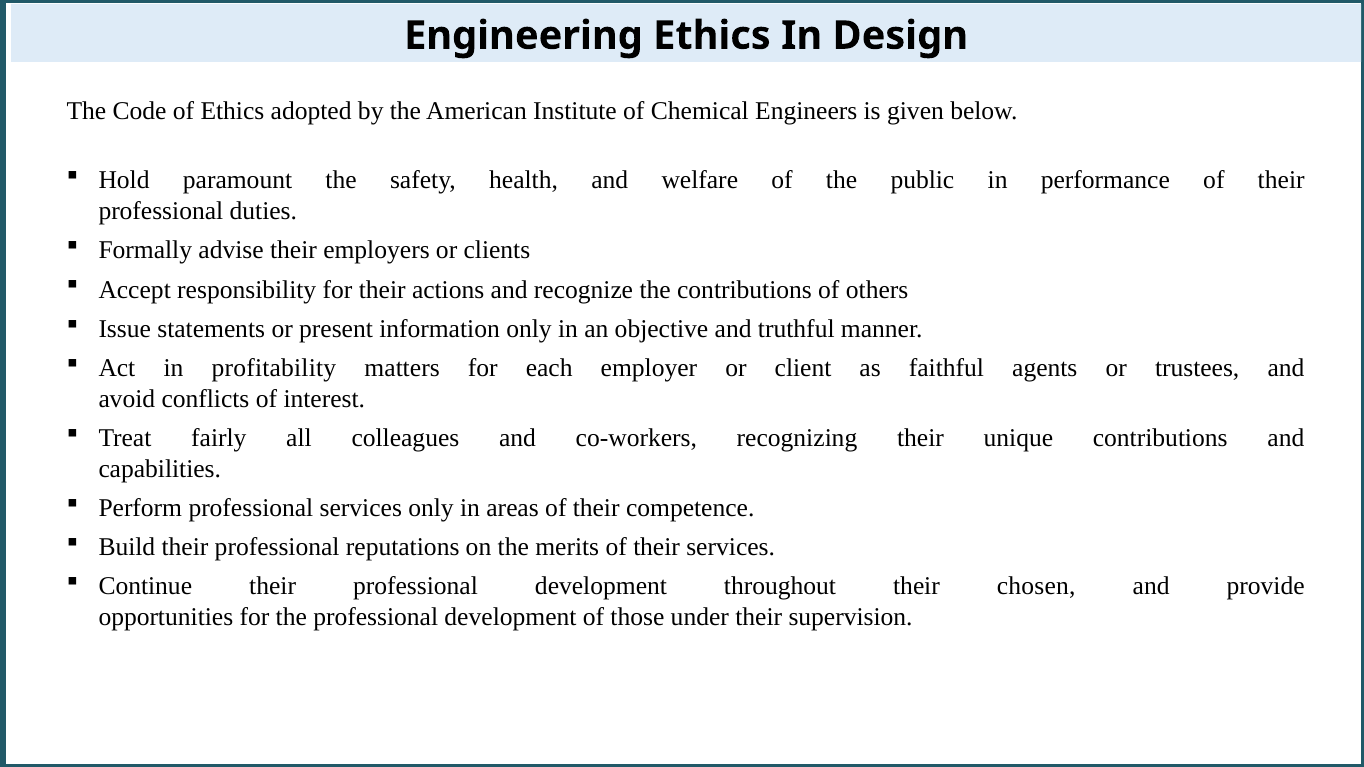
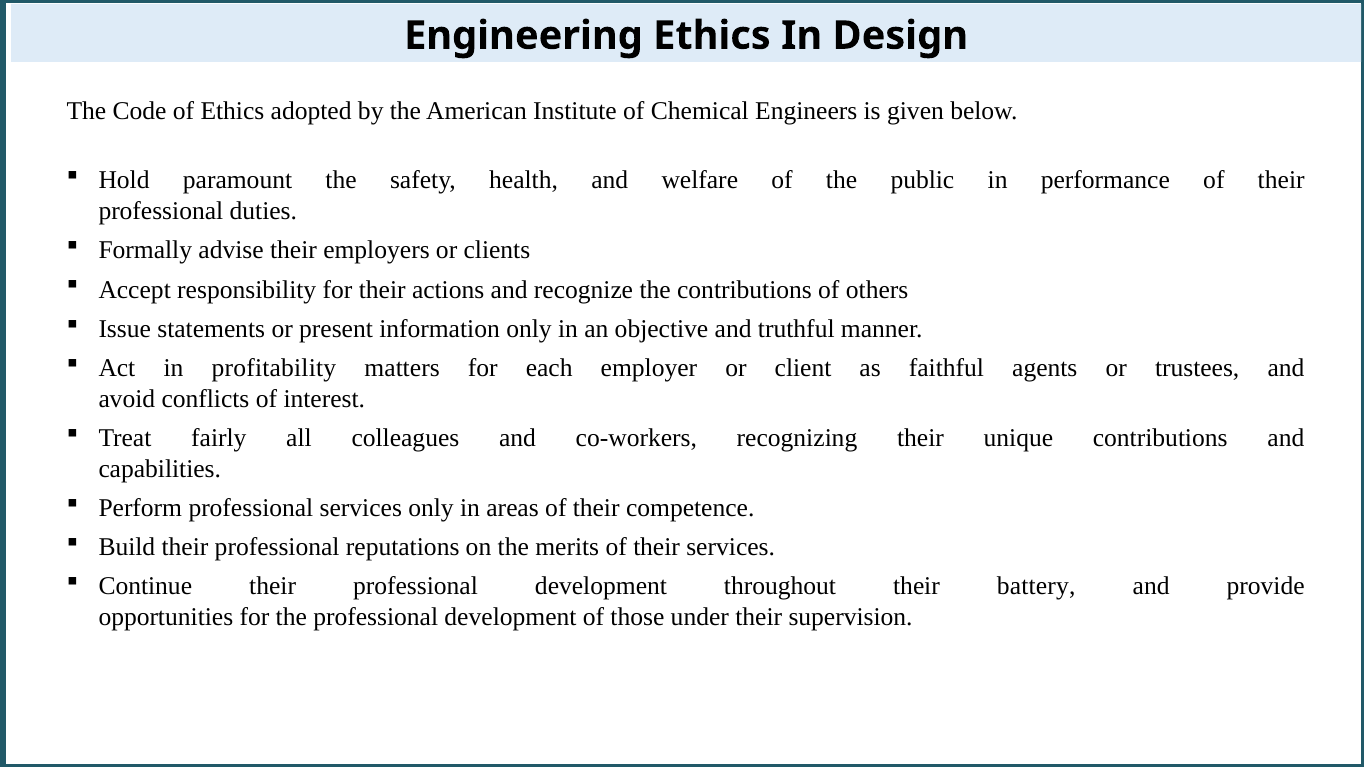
chosen: chosen -> battery (1036, 586)
